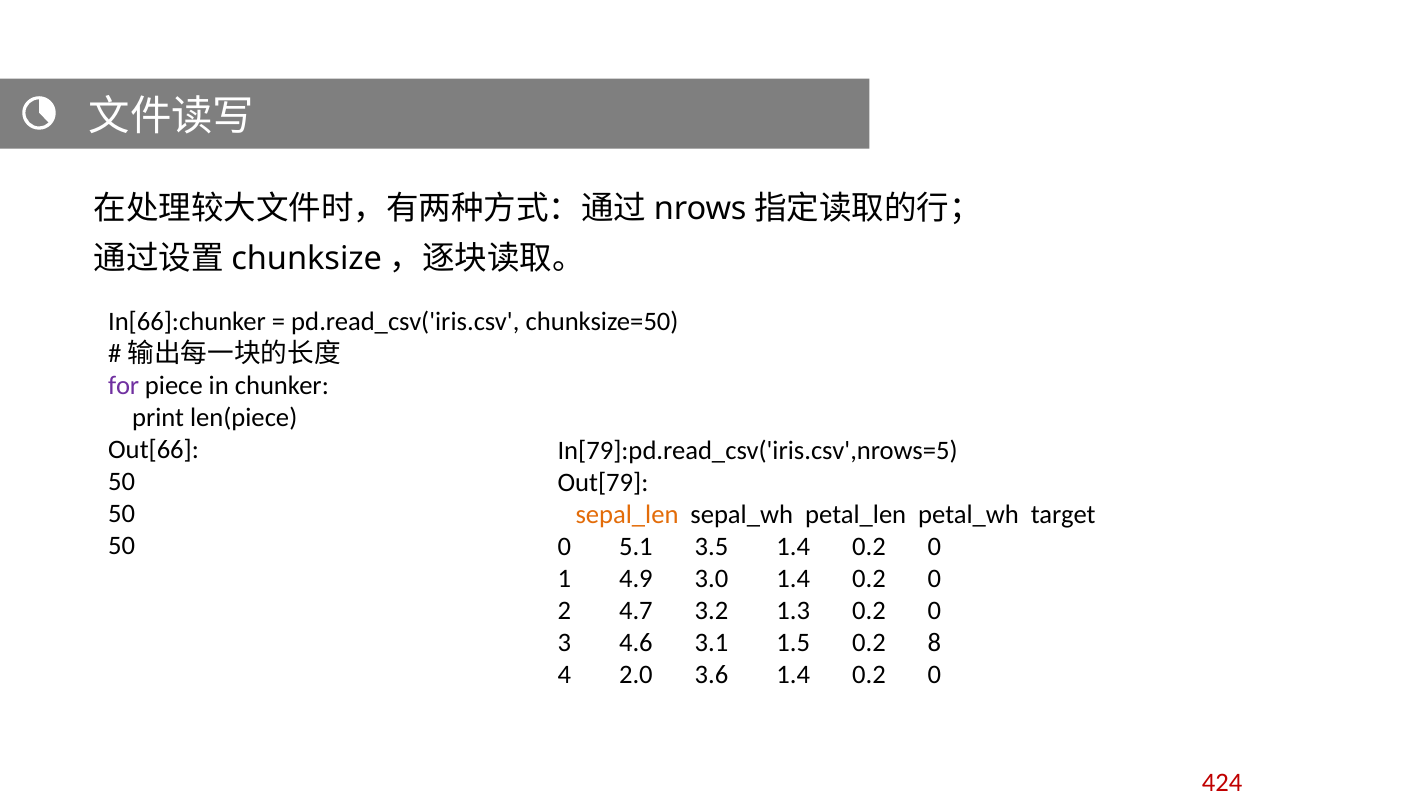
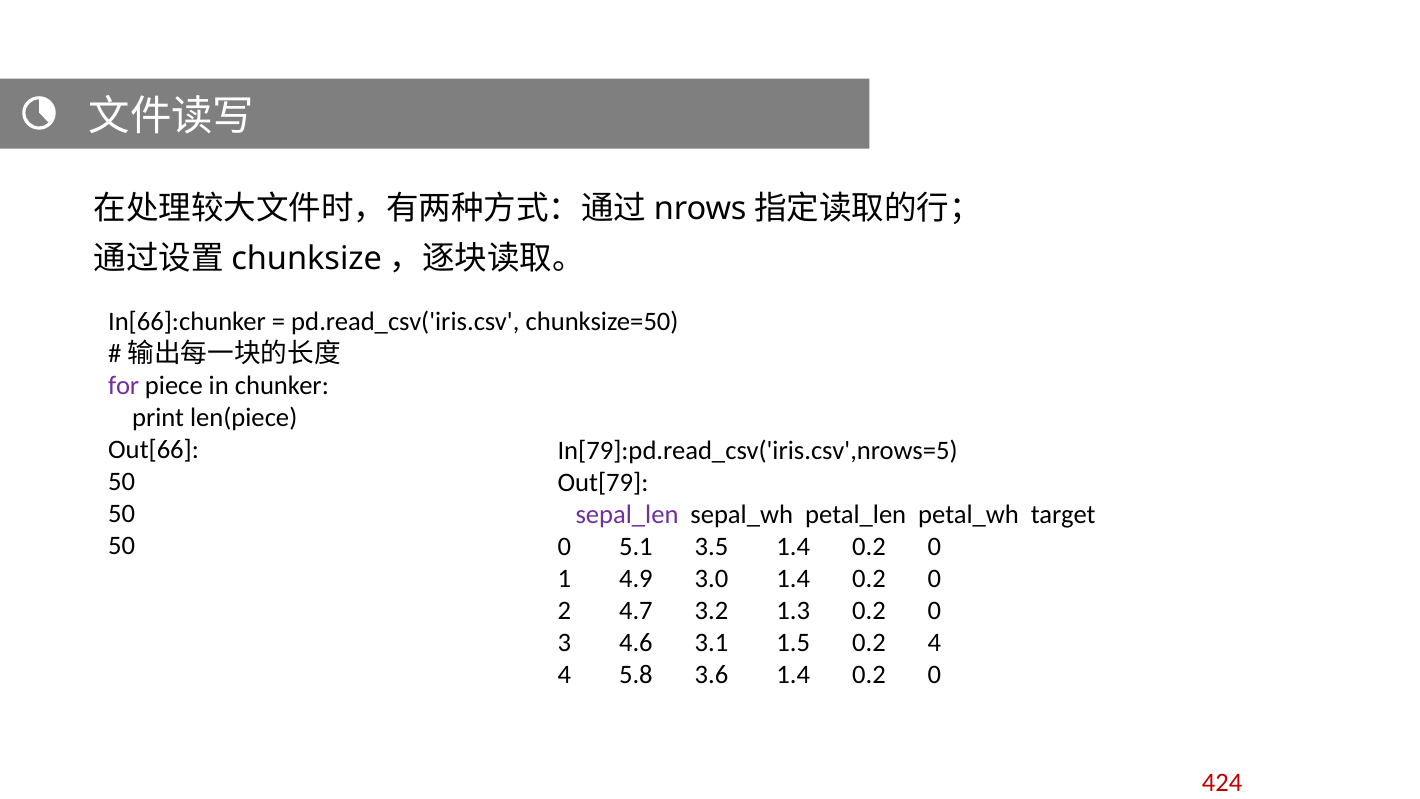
sepal_len colour: orange -> purple (627, 514)
0.2 8: 8 -> 4 (934, 642)
2.0: 2.0 -> 5.8 (636, 674)
